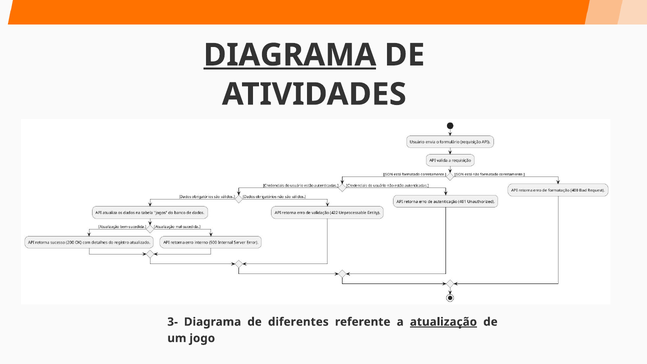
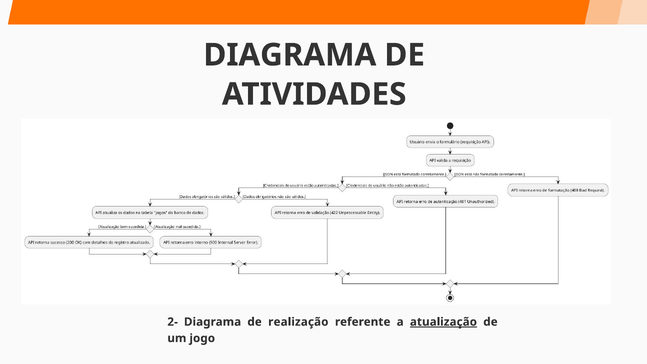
DIAGRAMA underline: present -> none (290, 55)
3-: 3- -> 2- (173, 322)
diferentes: diferentes -> realização (298, 322)
